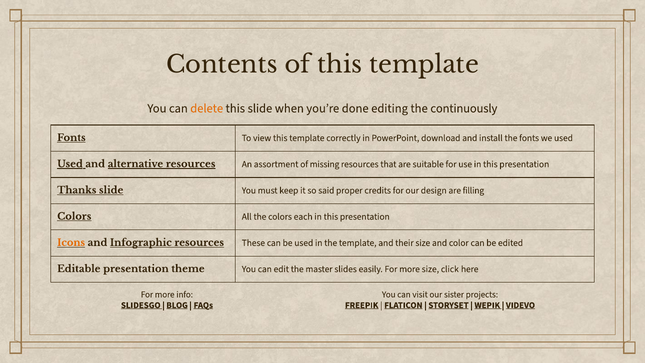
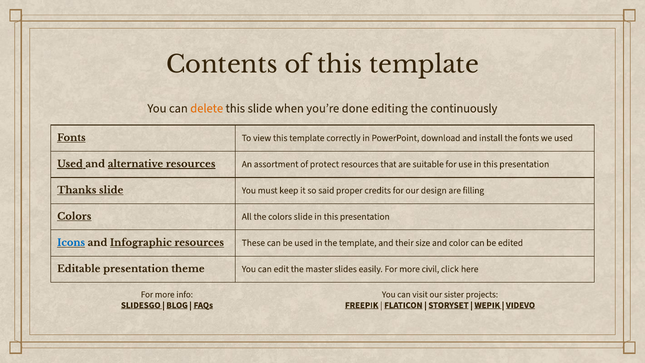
missing: missing -> protect (324, 164)
colors each: each -> slide (303, 216)
Icons colour: orange -> blue (71, 243)
more size: size -> civil (430, 269)
